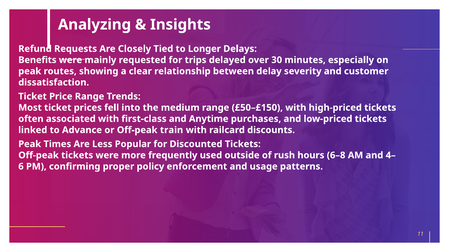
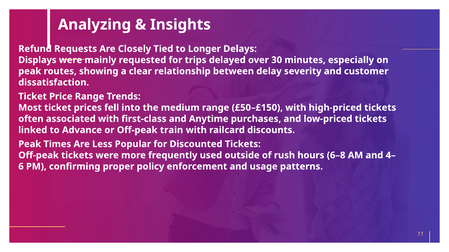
Benefits: Benefits -> Displays (37, 60)
